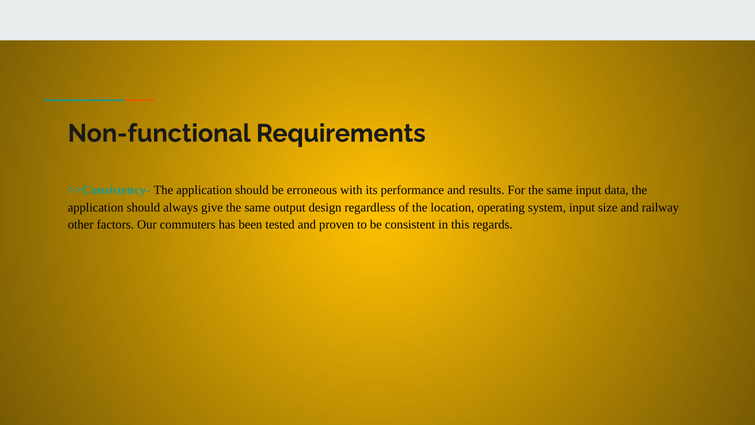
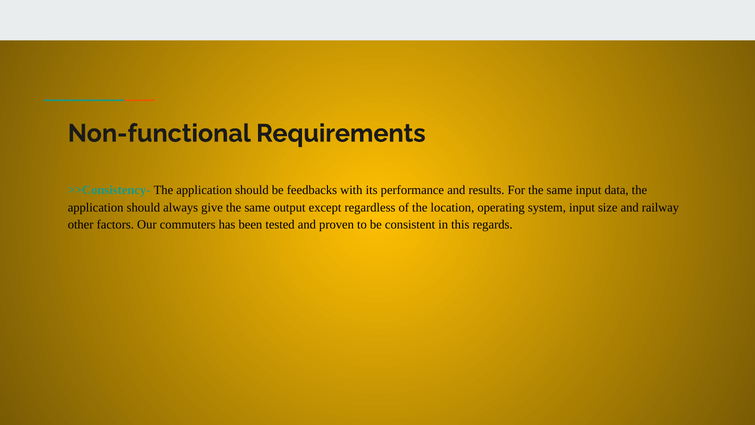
erroneous: erroneous -> feedbacks (312, 190)
design: design -> except (325, 207)
